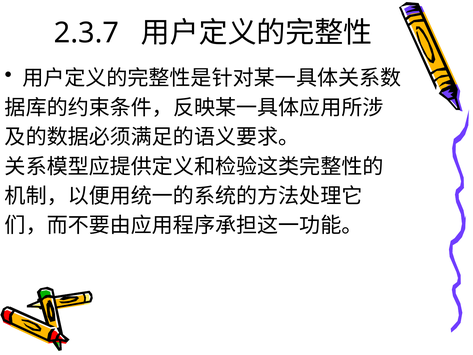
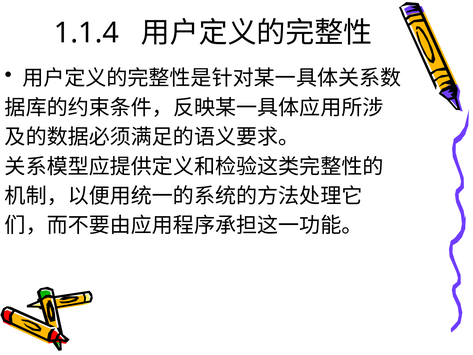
2.3.7: 2.3.7 -> 1.1.4 (86, 33)
